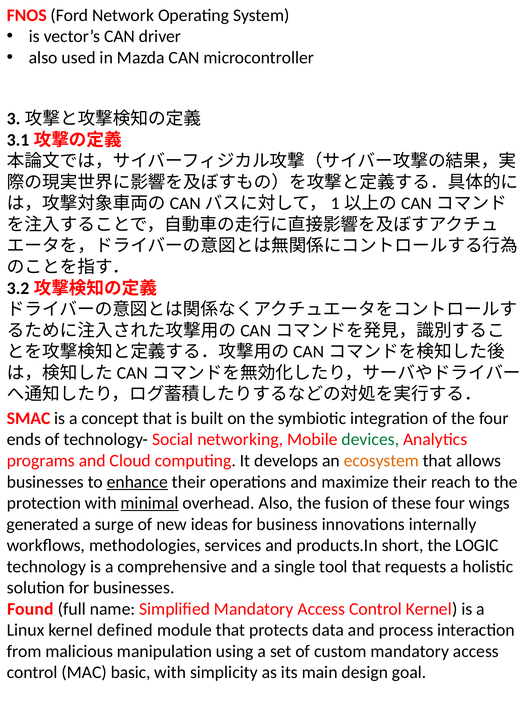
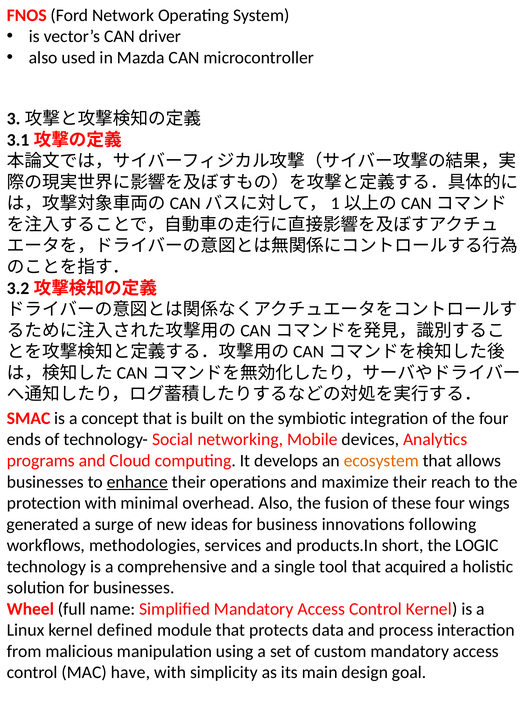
devices colour: green -> black (370, 439)
minimal underline: present -> none (150, 503)
internally: internally -> following (443, 524)
requests: requests -> acquired (416, 566)
Found: Found -> Wheel (30, 608)
basic: basic -> have (130, 672)
